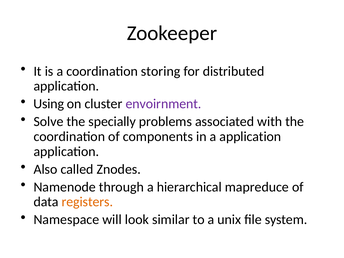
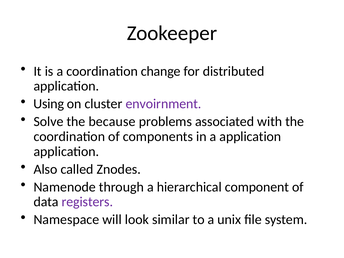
storing: storing -> change (161, 71)
specially: specially -> because (112, 122)
mapreduce: mapreduce -> component (257, 187)
registers colour: orange -> purple (87, 202)
